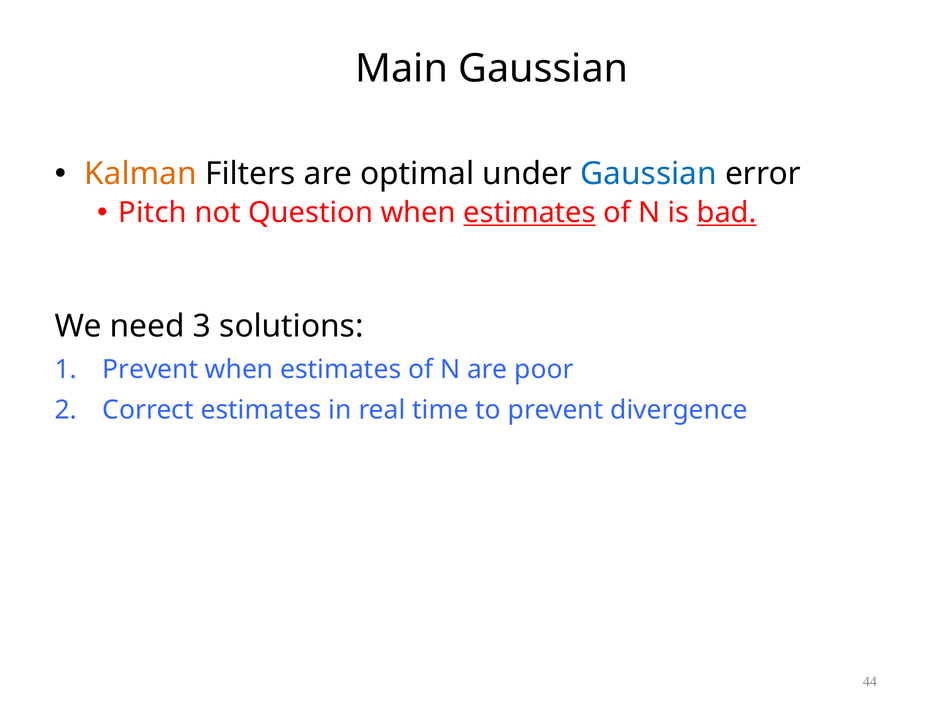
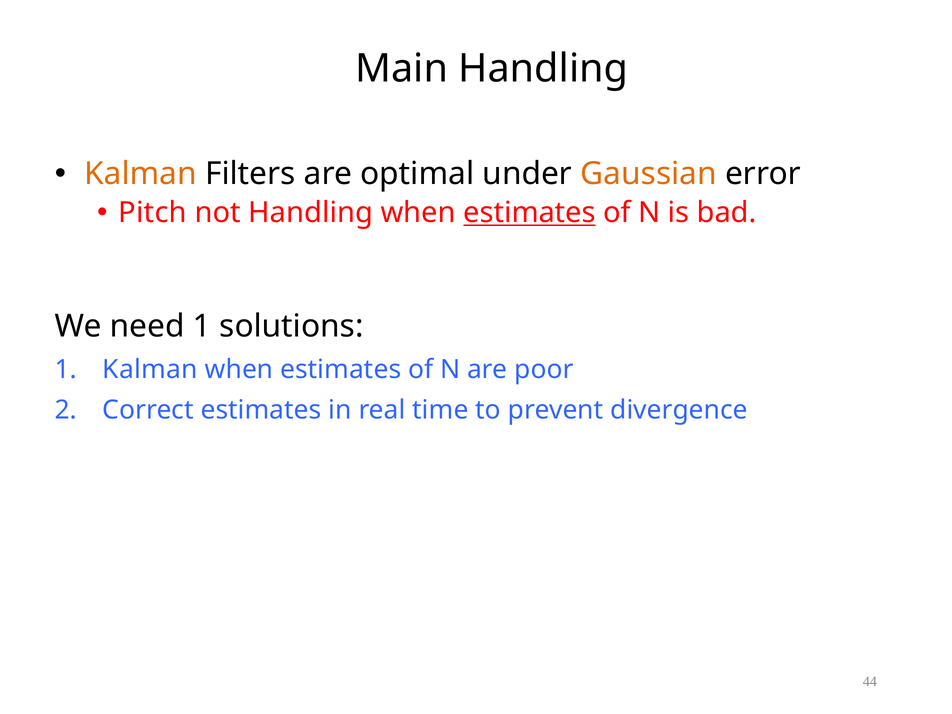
Main Gaussian: Gaussian -> Handling (543, 68)
Gaussian colour: blue -> orange (649, 174)
not Question: Question -> Handling (311, 213)
bad underline: present -> none (727, 213)
need 3: 3 -> 1 (202, 326)
Prevent: Prevent -> Kalman (150, 369)
